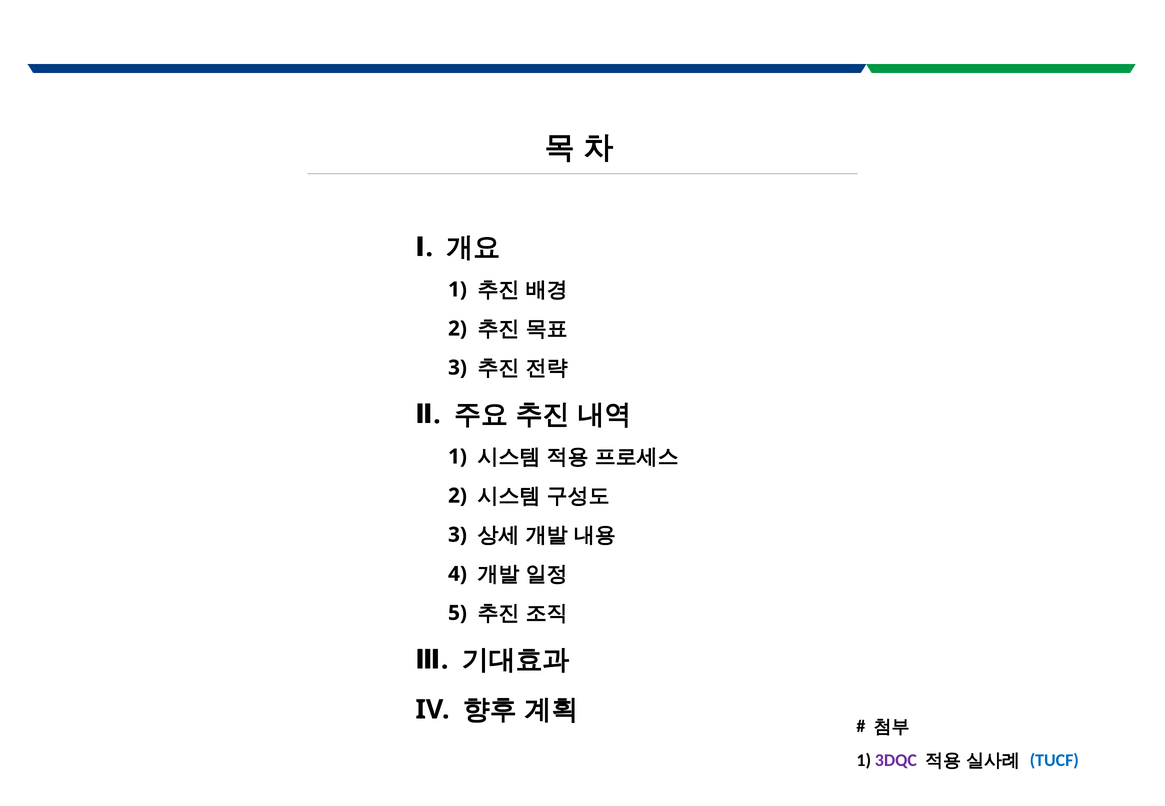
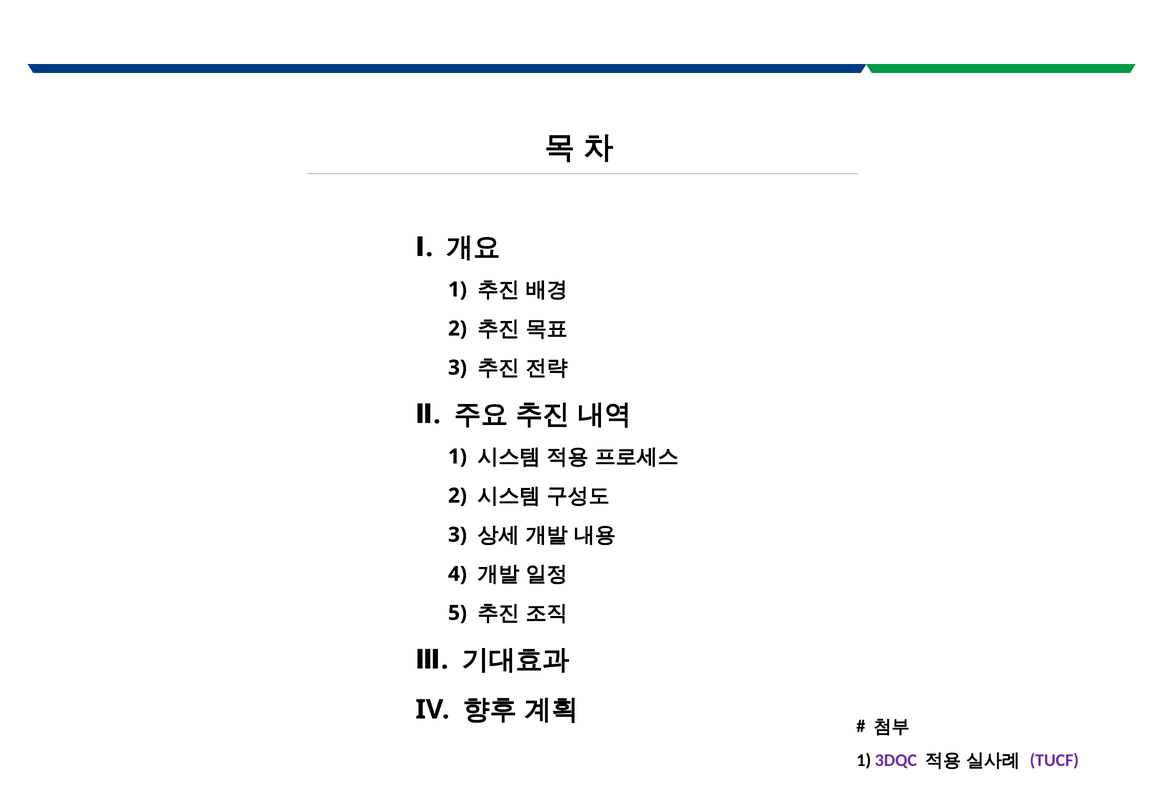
TUCF colour: blue -> purple (1054, 761)
